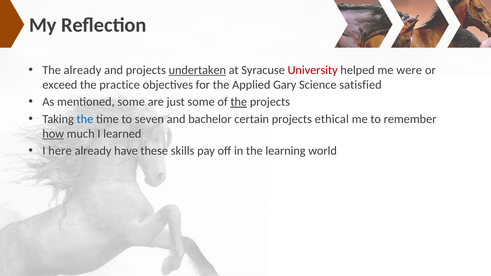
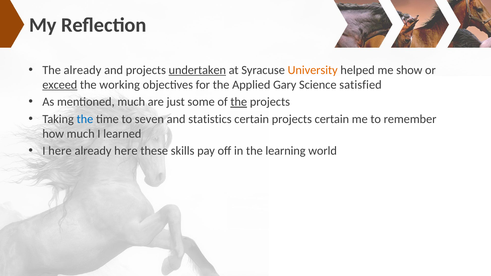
University colour: red -> orange (313, 70)
were: were -> show (409, 70)
exceed underline: none -> present (60, 85)
practice: practice -> working (120, 85)
mentioned some: some -> much (131, 102)
bachelor: bachelor -> statistics (210, 119)
projects ethical: ethical -> certain (332, 119)
how underline: present -> none (53, 134)
already have: have -> here (126, 151)
